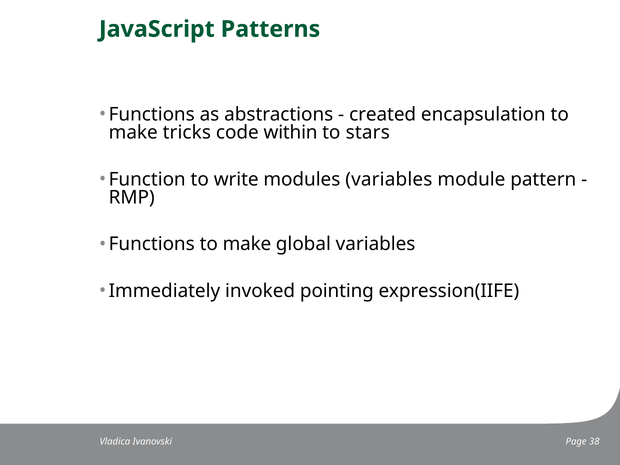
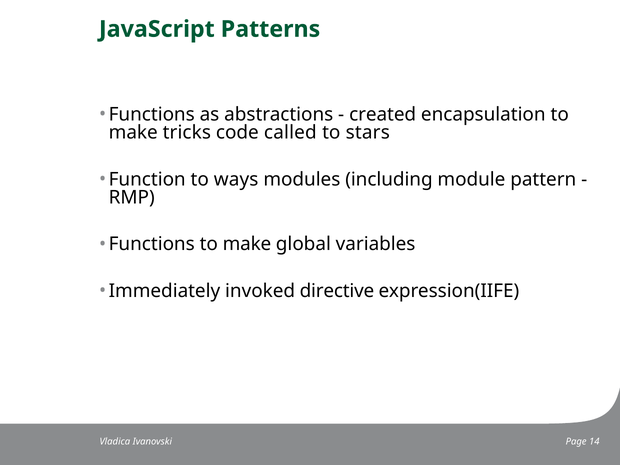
within: within -> called (290, 133)
write: write -> ways (236, 179)
modules variables: variables -> including (389, 179)
pointing: pointing -> directive (337, 291)
38: 38 -> 14 (594, 442)
